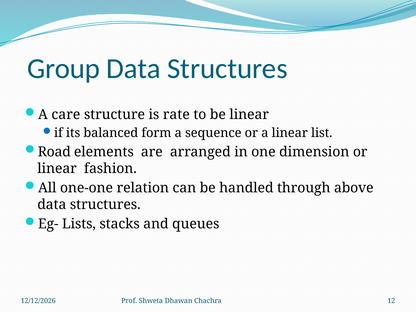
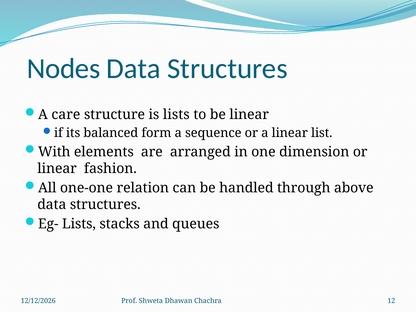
Group: Group -> Nodes (64, 69)
is rate: rate -> lists (176, 115)
Road: Road -> With (54, 152)
